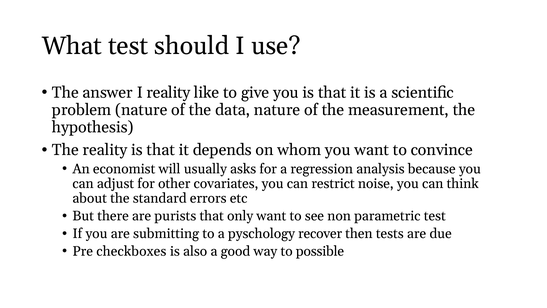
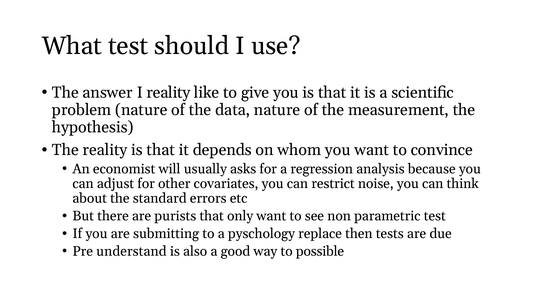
recover: recover -> replace (320, 233)
checkboxes: checkboxes -> understand (131, 251)
